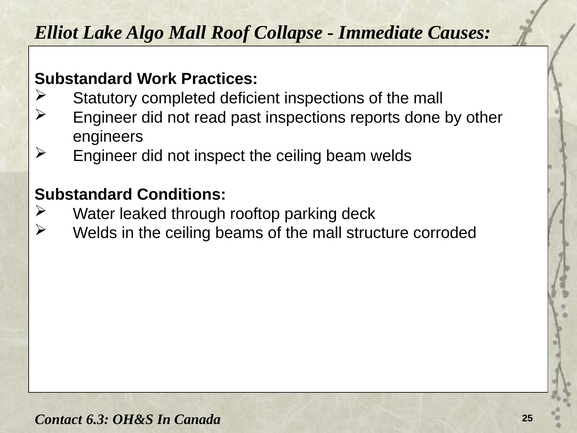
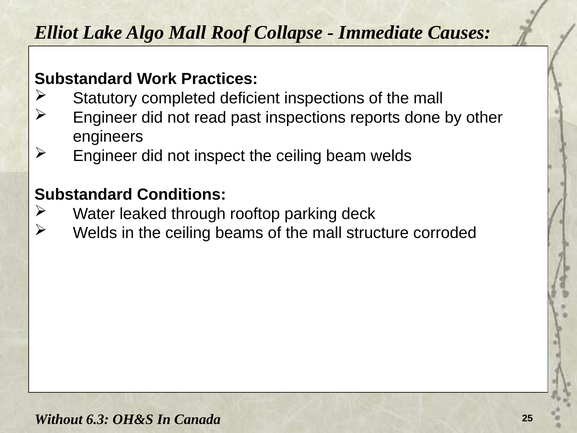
Contact: Contact -> Without (59, 419)
